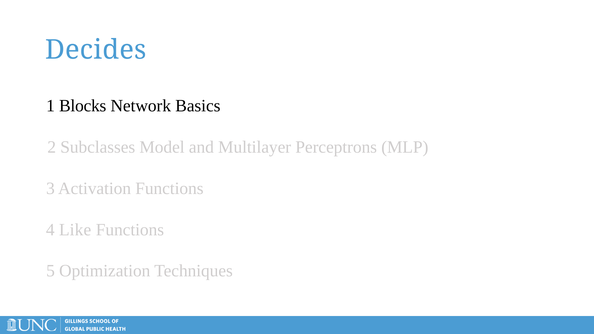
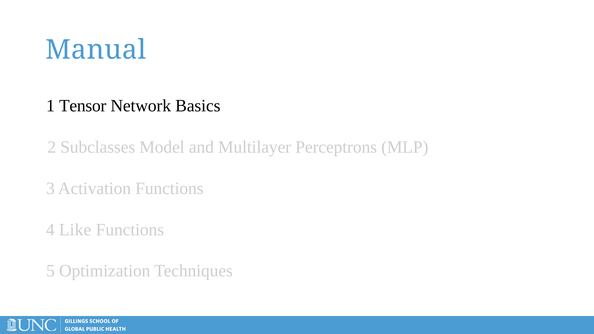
Decides: Decides -> Manual (96, 50)
Blocks: Blocks -> Tensor (83, 106)
